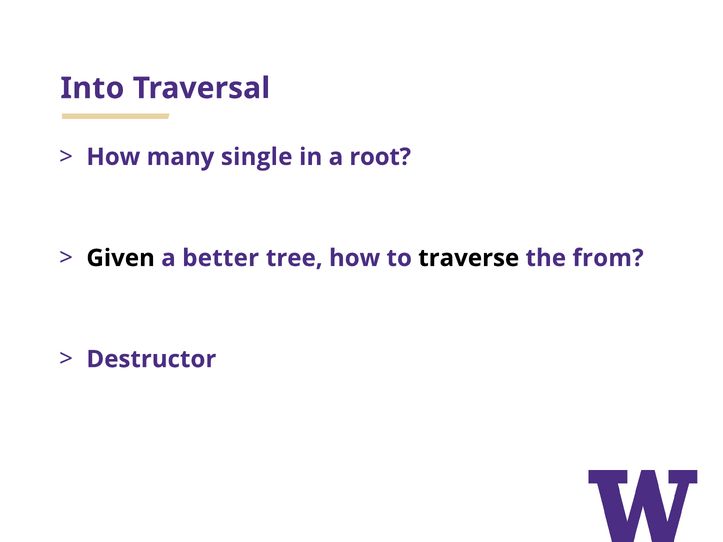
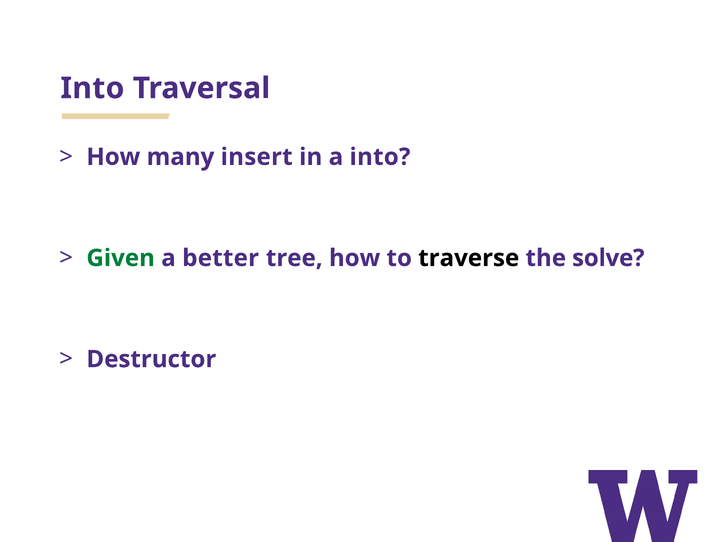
single: single -> insert (257, 157)
a root: root -> into (380, 157)
Given colour: black -> green (121, 258)
from: from -> solve (608, 258)
